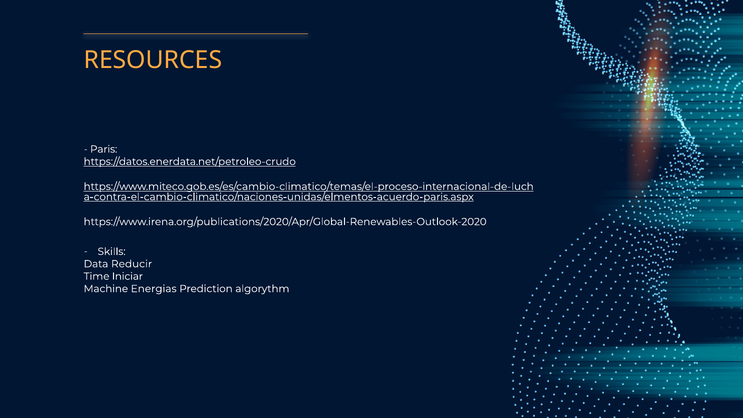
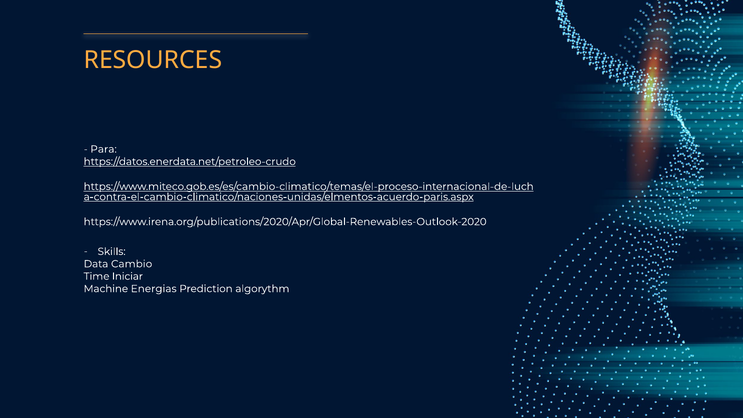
Paris: Paris -> Para (104, 149)
Reducir: Reducir -> Cambio (132, 264)
